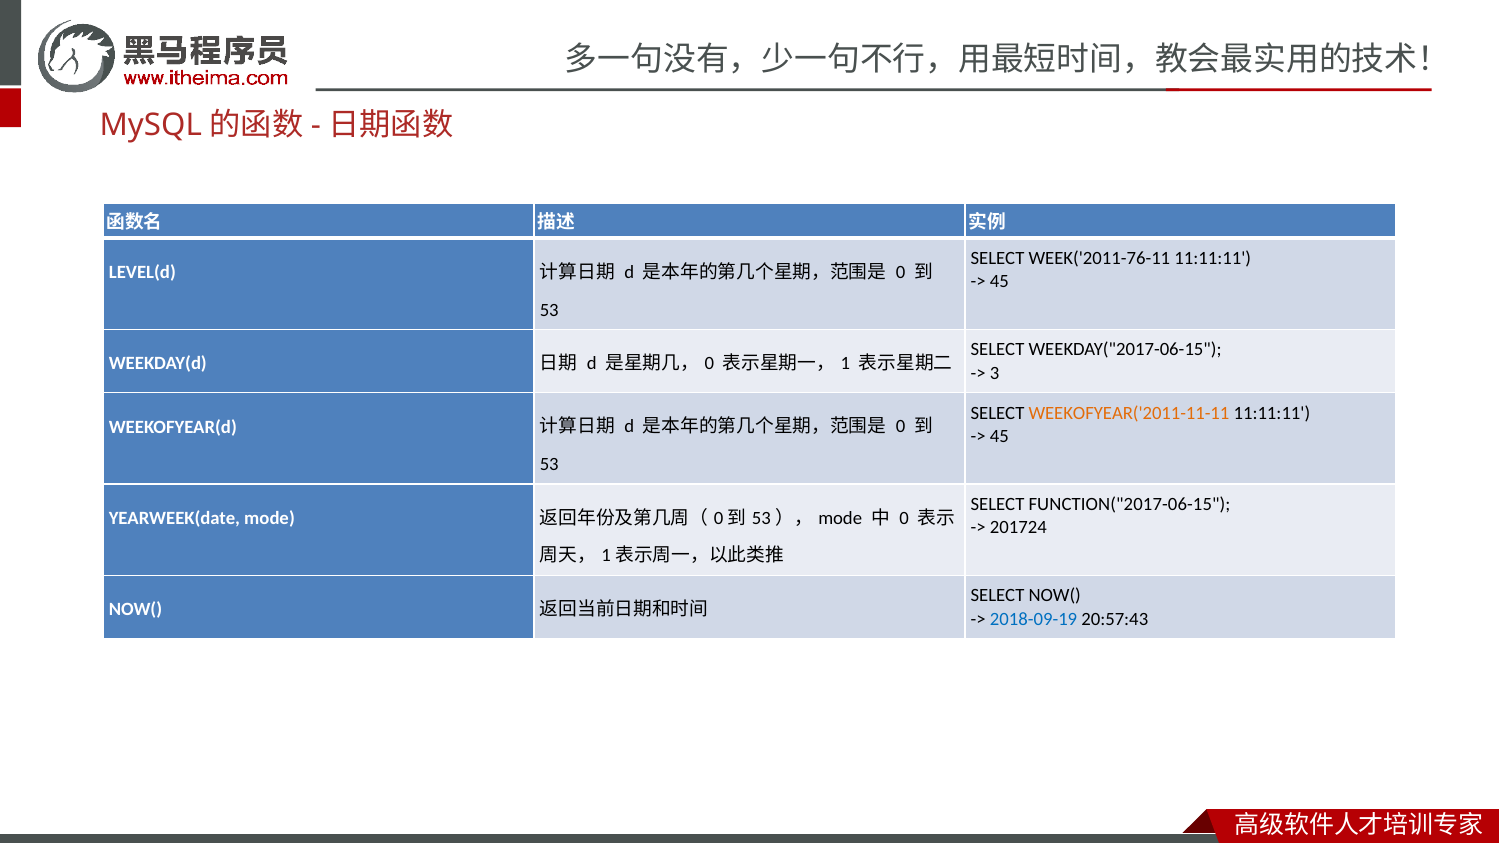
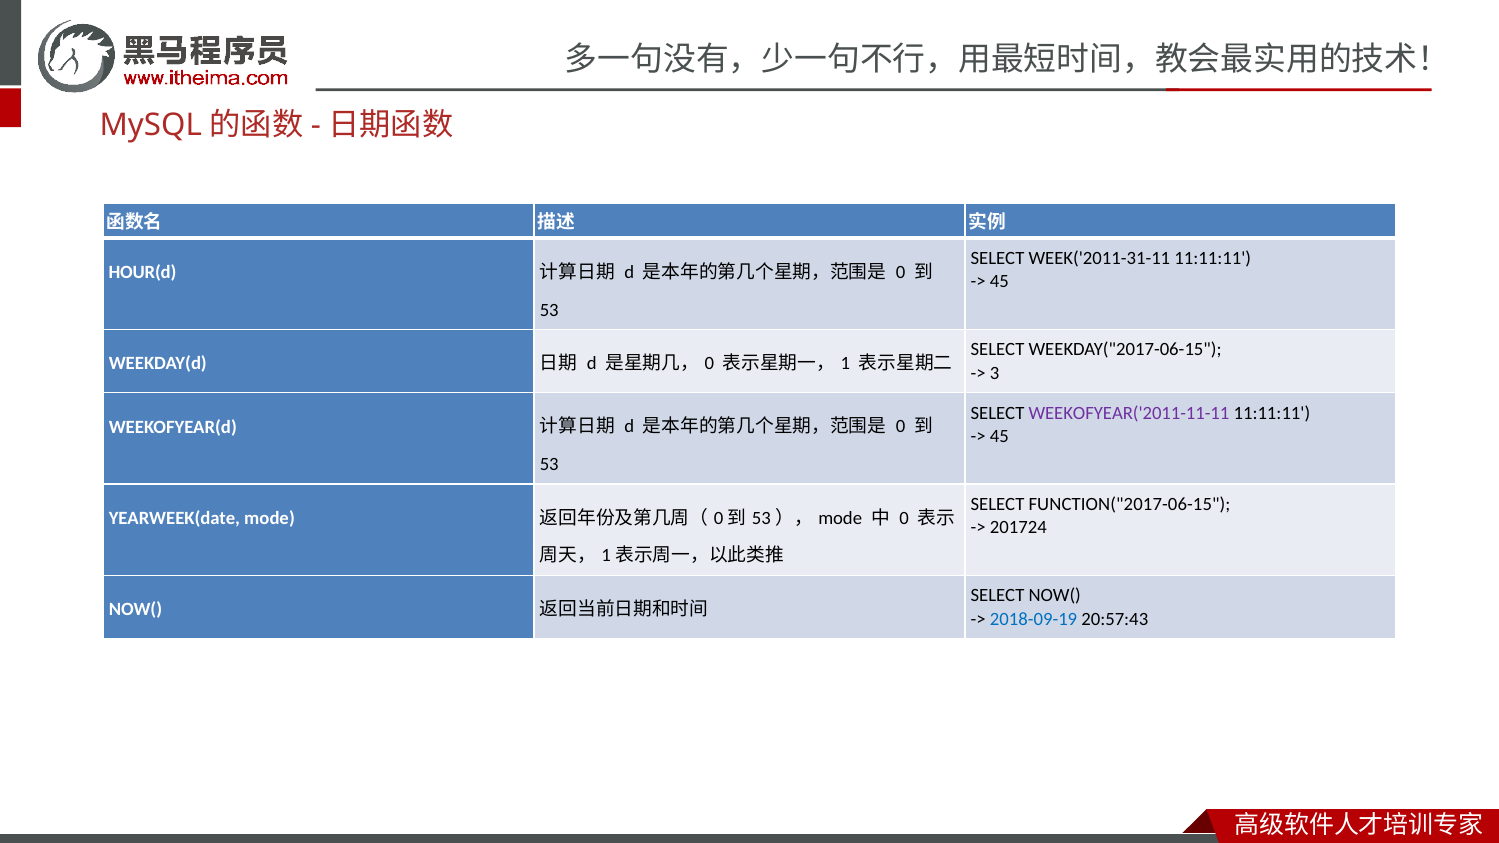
WEEK('2011-76-11: WEEK('2011-76-11 -> WEEK('2011-31-11 (1099, 258)
LEVEL(d: LEVEL(d -> HOUR(d (142, 272)
WEEKOFYEAR('2011-11-11 colour: orange -> purple (1129, 413)
